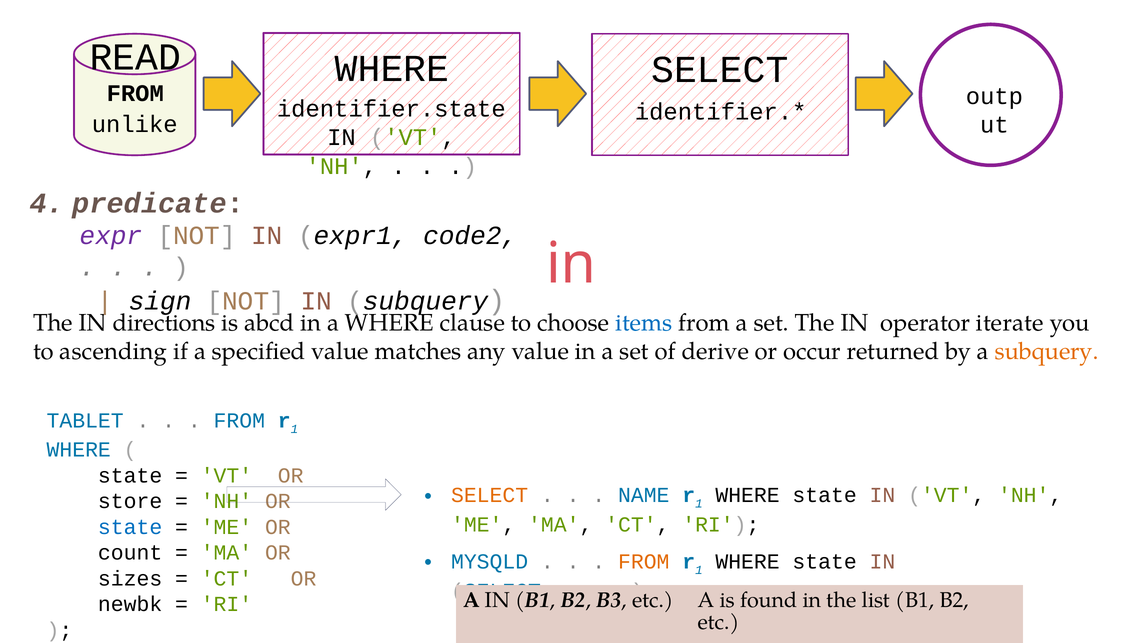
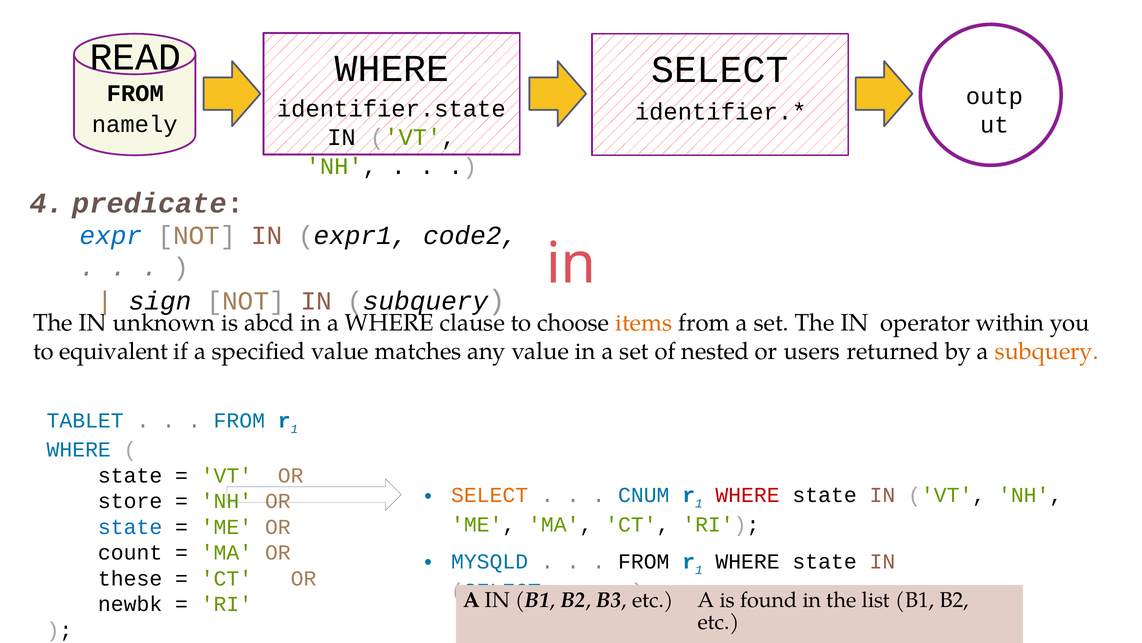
unlike: unlike -> namely (135, 124)
expr colour: purple -> blue (111, 236)
directions: directions -> unknown (164, 323)
items colour: blue -> orange (644, 323)
iterate: iterate -> within (1010, 323)
ascending: ascending -> equivalent (114, 351)
derive: derive -> nested (715, 351)
occur: occur -> users (812, 351)
NAME: NAME -> CNUM (644, 495)
WHERE colour: black -> red (748, 495)
FROM colour: orange -> black (644, 561)
sizes: sizes -> these (130, 578)
